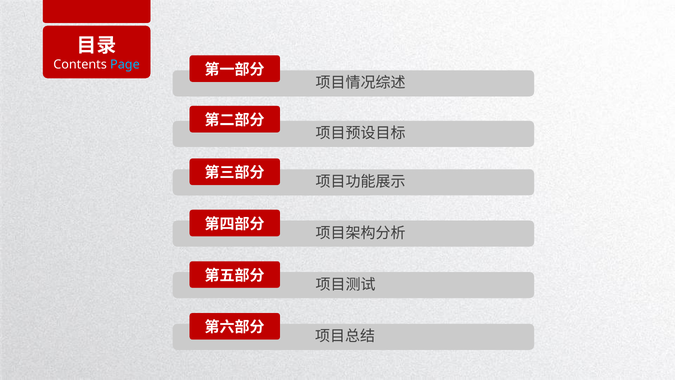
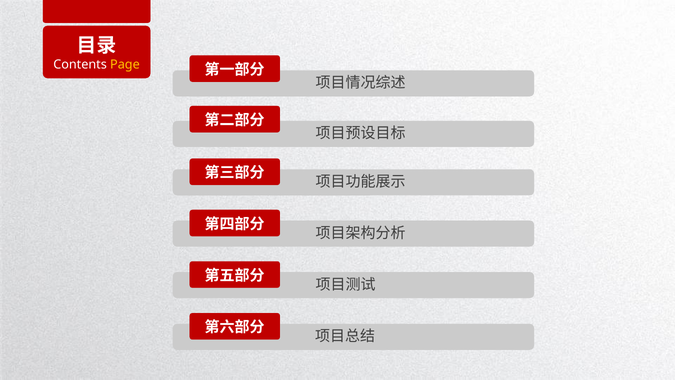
Page colour: light blue -> yellow (125, 65)
